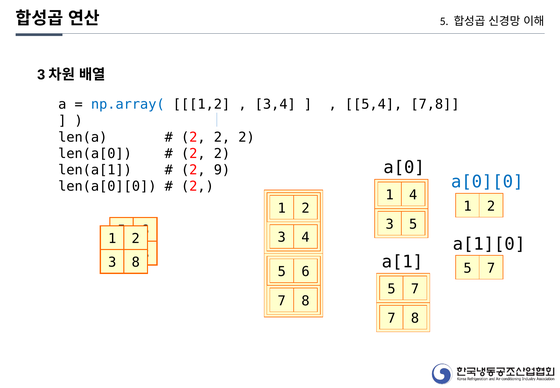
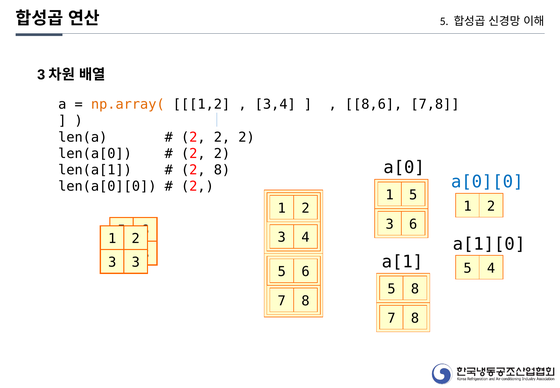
np.array( colour: blue -> orange (128, 104)
5,4: 5,4 -> 8,6 (374, 104)
2 9: 9 -> 8 (222, 170)
1 4: 4 -> 5 (413, 195)
3 5: 5 -> 6 (413, 224)
3 8: 8 -> 3 (136, 262)
7: 7 -> 4 (491, 268)
7: 7 -> 8 (415, 289)
